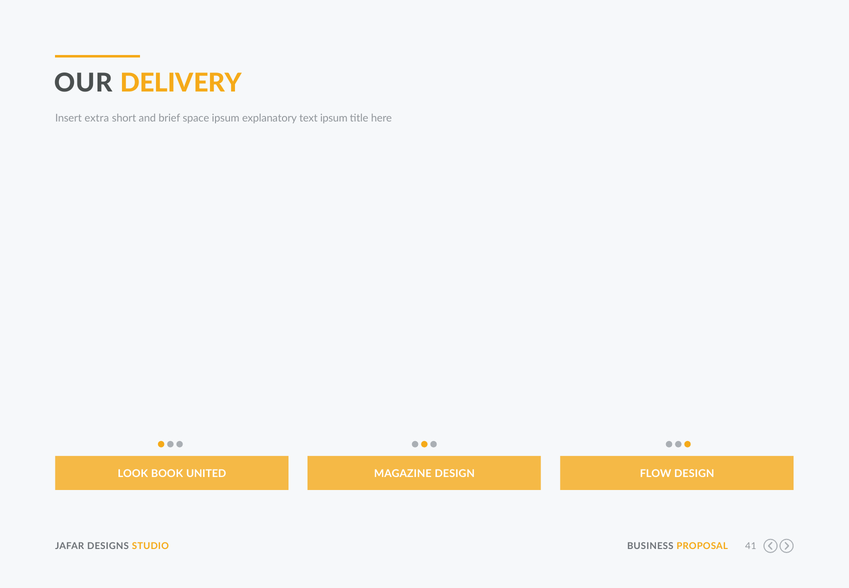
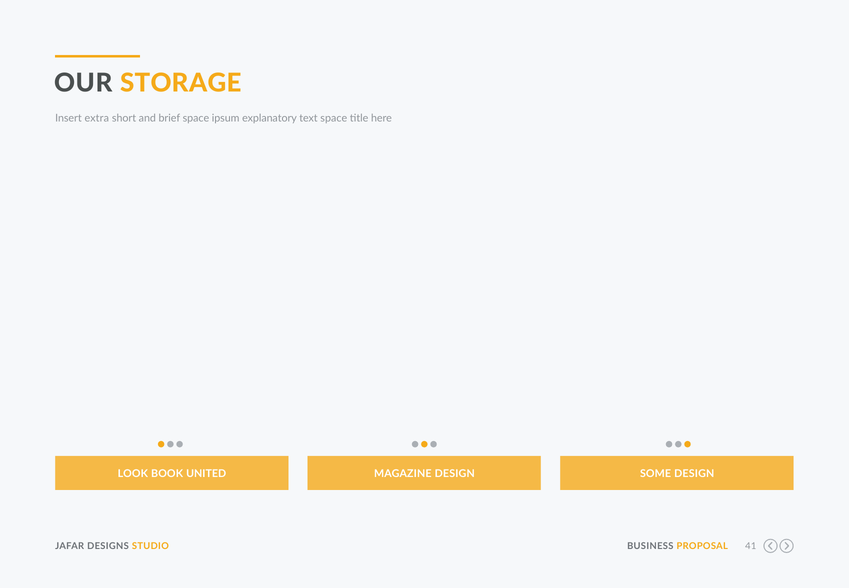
DELIVERY: DELIVERY -> STORAGE (181, 83)
text ipsum: ipsum -> space (334, 118)
FLOW: FLOW -> SOME (656, 473)
